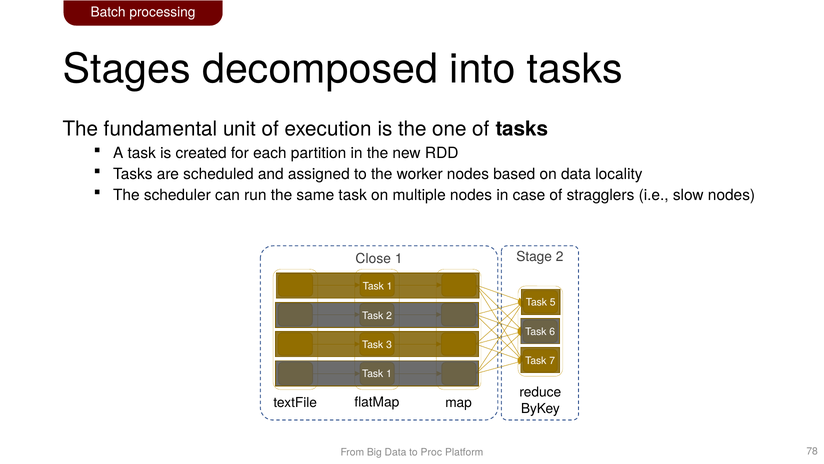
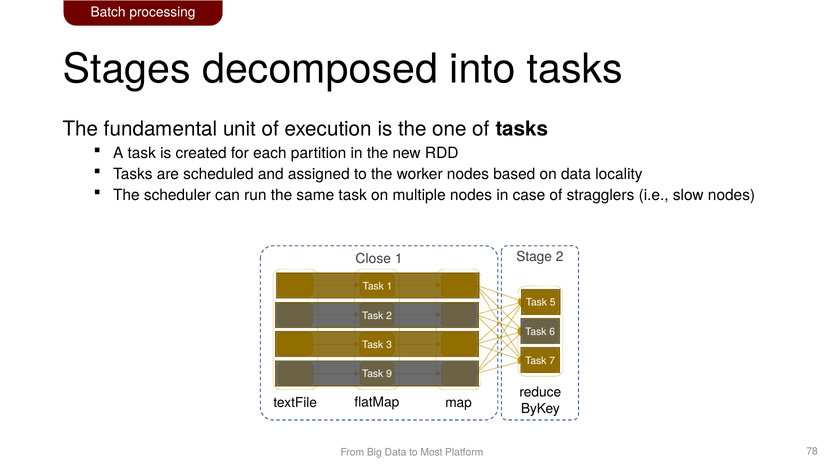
1: 1 -> 9 (389, 374)
Proc: Proc -> Most (431, 452)
